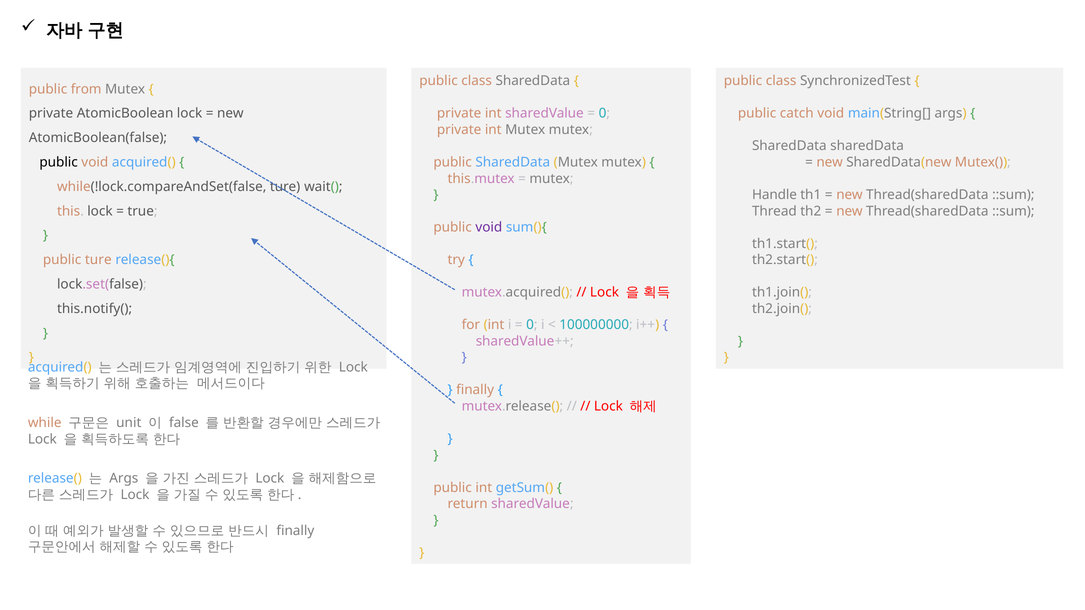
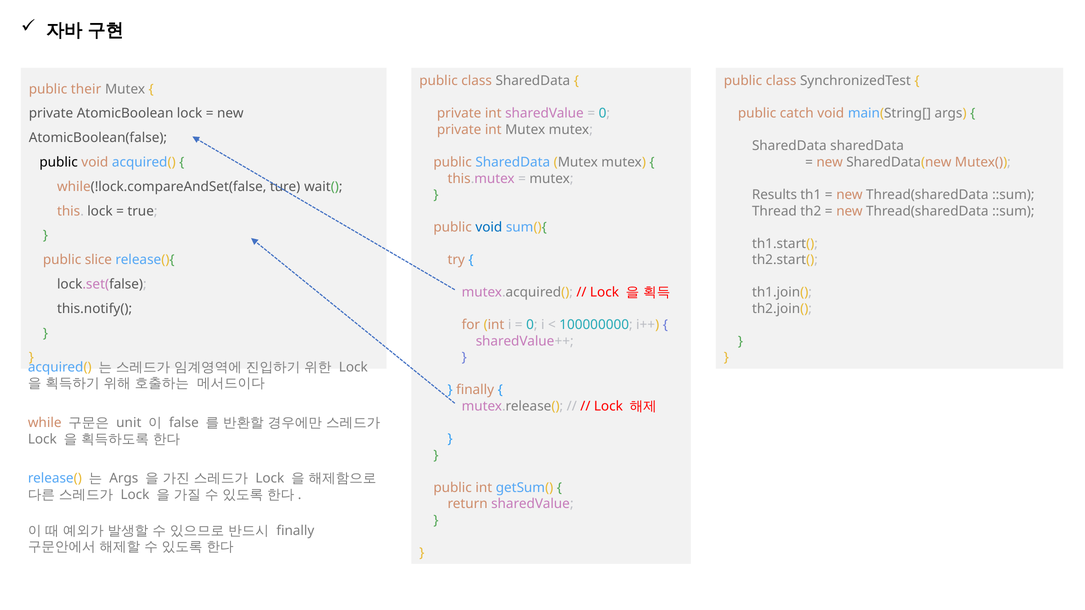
from: from -> their (86, 89)
Handle: Handle -> Results (774, 195)
void colour: purple -> blue (489, 227)
public ture: ture -> slice (98, 260)
